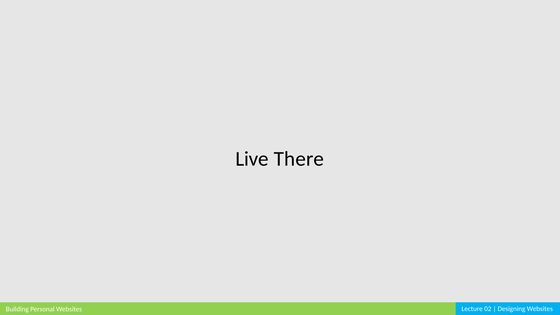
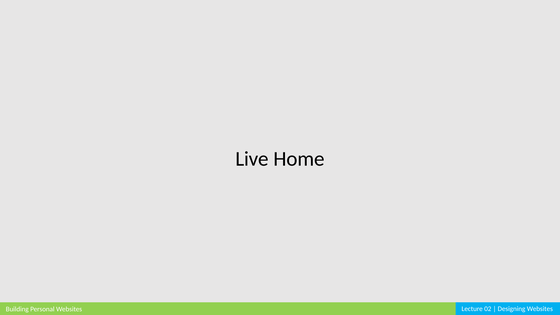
There: There -> Home (299, 159)
